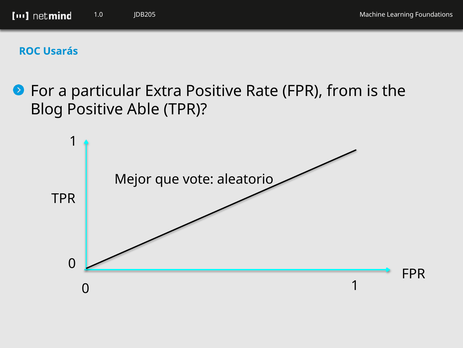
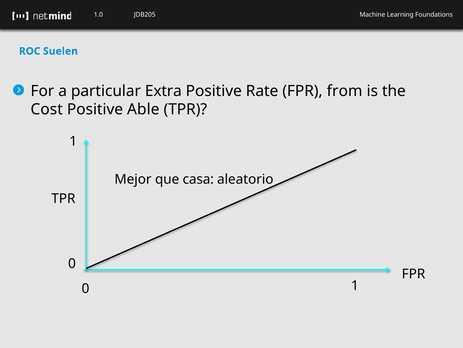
Usarás: Usarás -> Suelen (60, 51)
Blog: Blog -> Cost (47, 109)
vote: vote -> casa (198, 179)
